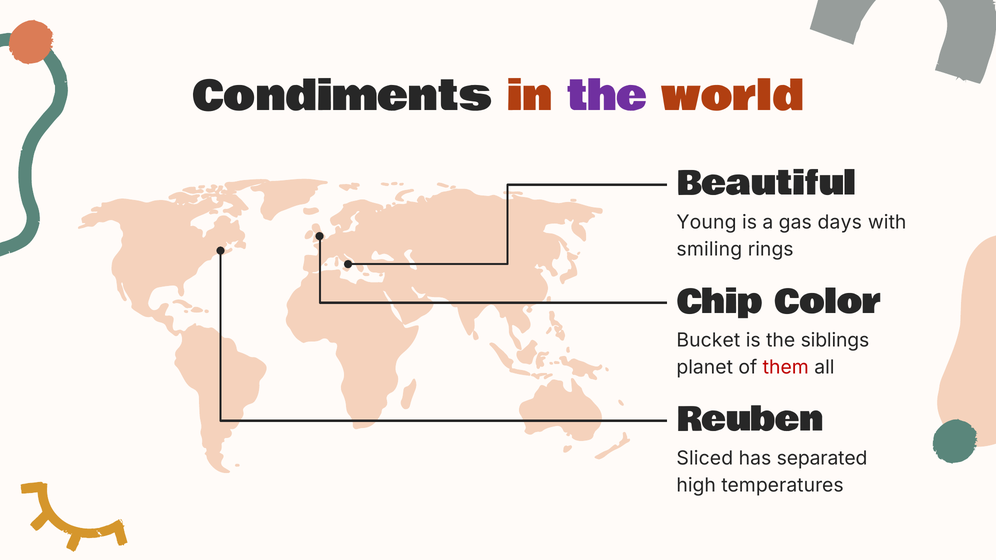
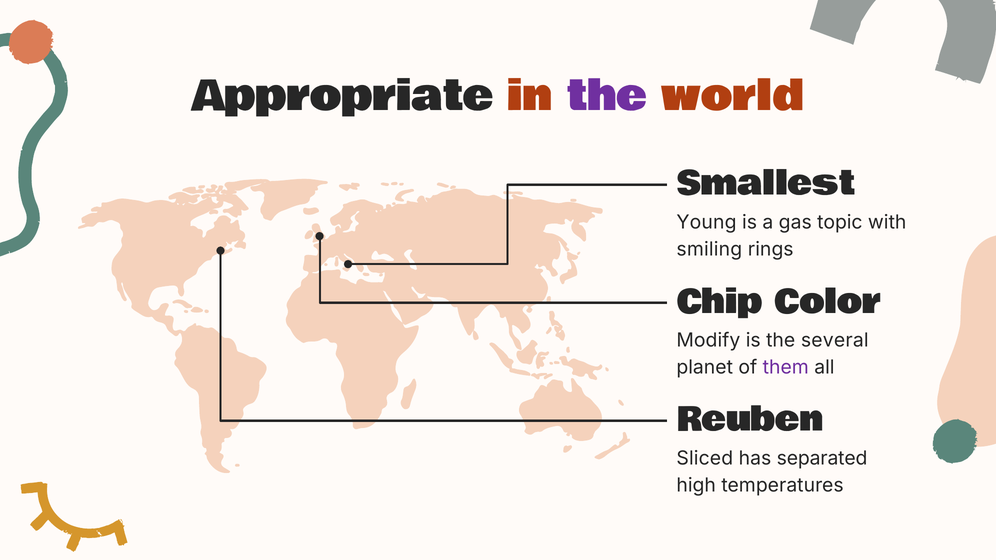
Condiments: Condiments -> Appropriate (343, 97)
Beautiful: Beautiful -> Smallest (766, 184)
days: days -> topic (840, 223)
Bucket: Bucket -> Modify (708, 341)
siblings: siblings -> several (835, 341)
them colour: red -> purple (786, 367)
